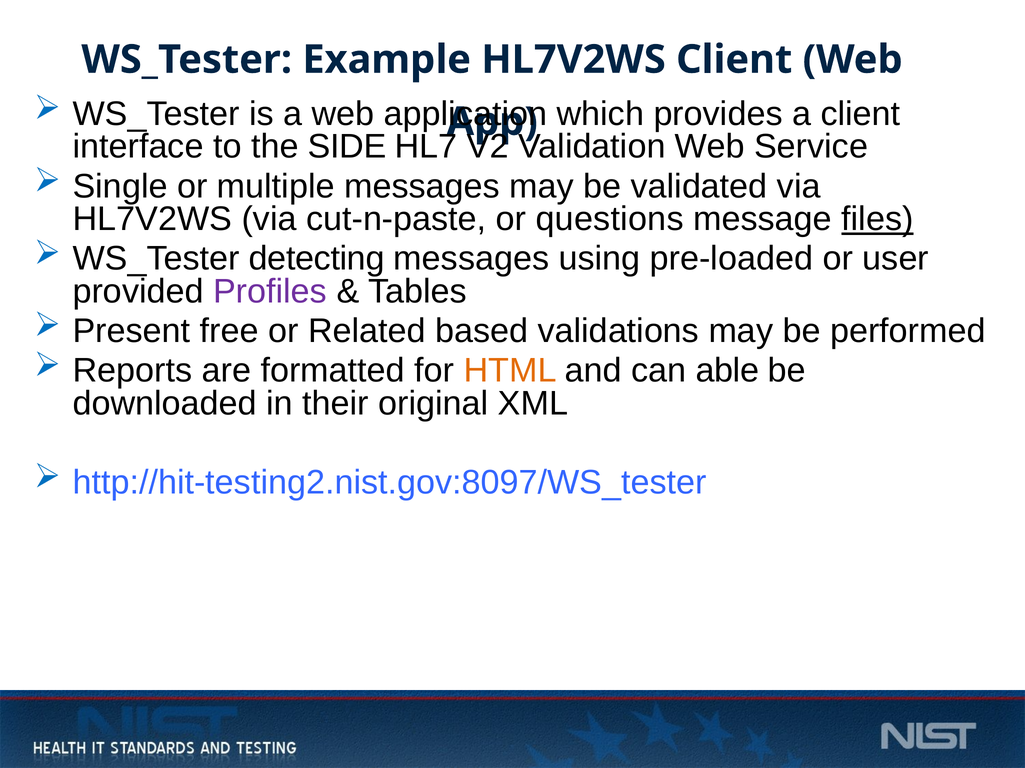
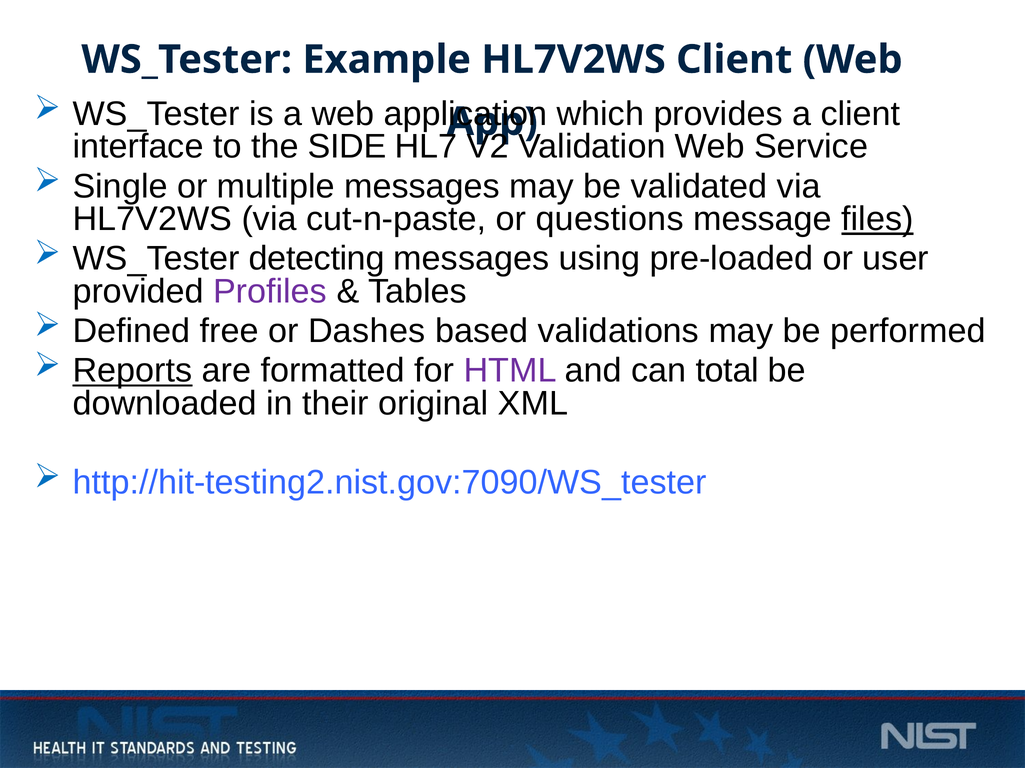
Present: Present -> Defined (132, 331)
Related: Related -> Dashes (367, 331)
Reports underline: none -> present (133, 371)
HTML colour: orange -> purple (510, 371)
able: able -> total (727, 371)
http://hit-testing2.nist.gov:8097/WS_tester: http://hit-testing2.nist.gov:8097/WS_tester -> http://hit-testing2.nist.gov:7090/WS_tester (390, 483)
